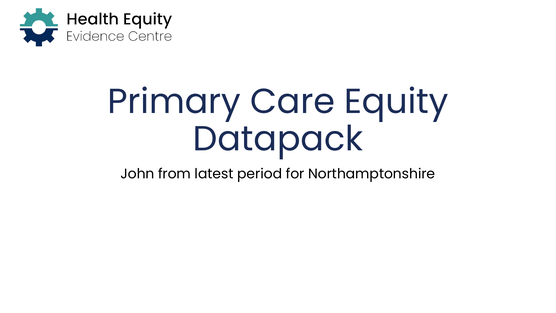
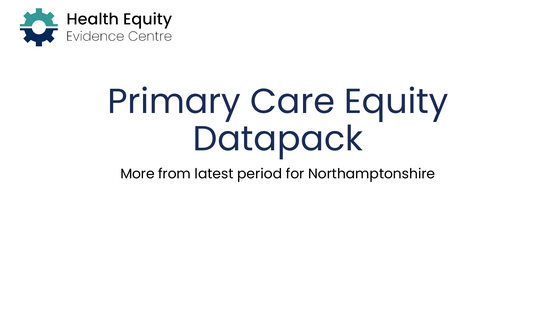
John: John -> More (138, 174)
